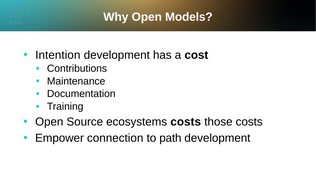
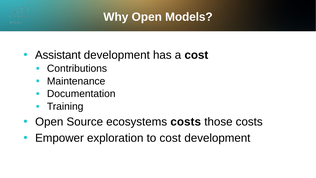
Intention: Intention -> Assistant (58, 55)
connection: connection -> exploration (115, 138)
to path: path -> cost (170, 138)
